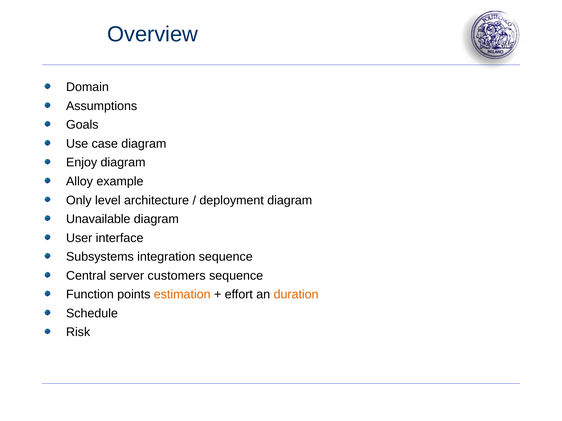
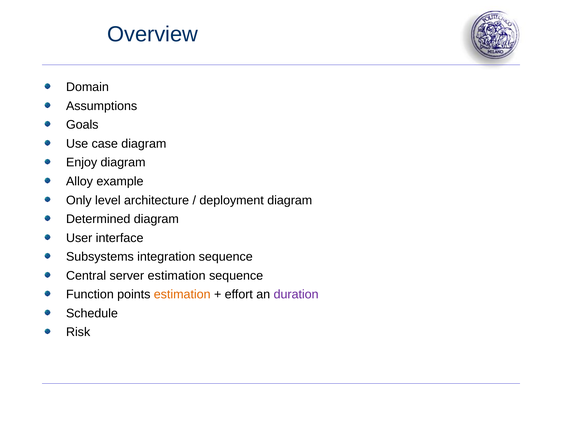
Unavailable: Unavailable -> Determined (98, 219)
server customers: customers -> estimation (177, 276)
duration colour: orange -> purple (296, 295)
